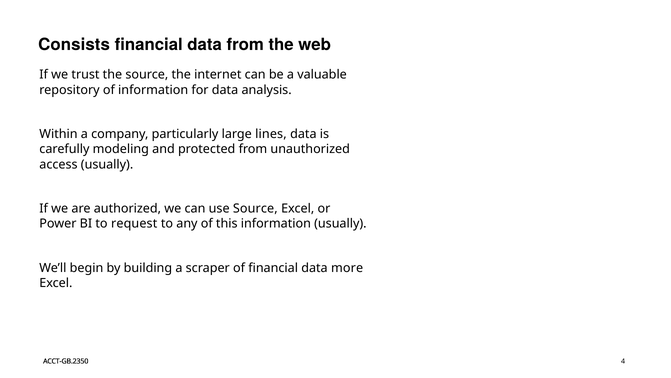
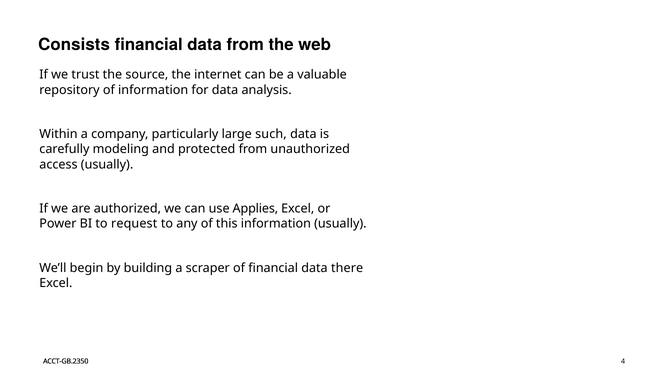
lines: lines -> such (271, 134)
use Source: Source -> Applies (255, 208)
more: more -> there (347, 268)
